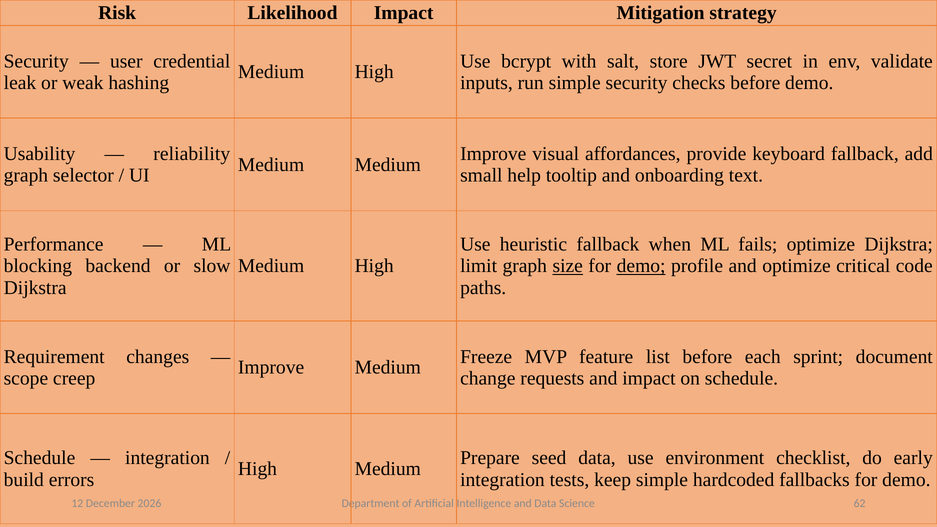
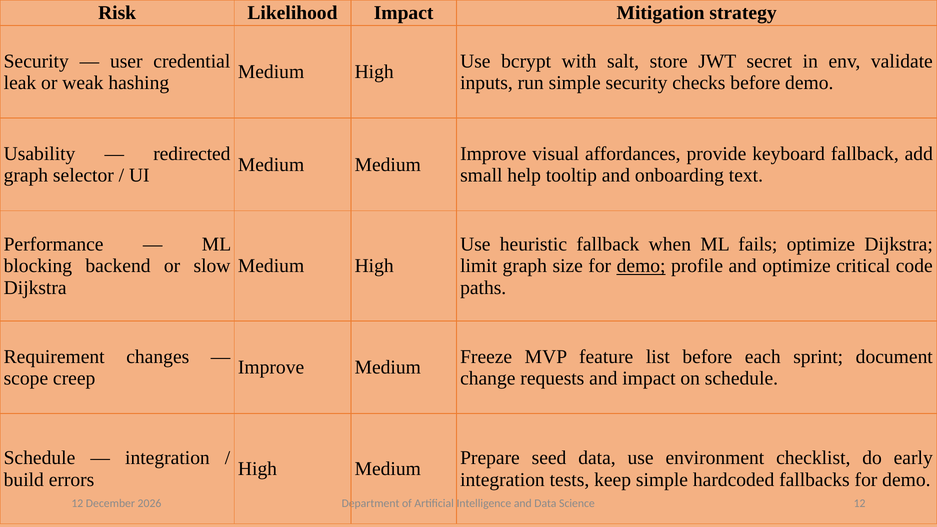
reliability: reliability -> redirected (192, 154)
size underline: present -> none (568, 266)
Science 62: 62 -> 12 (860, 503)
